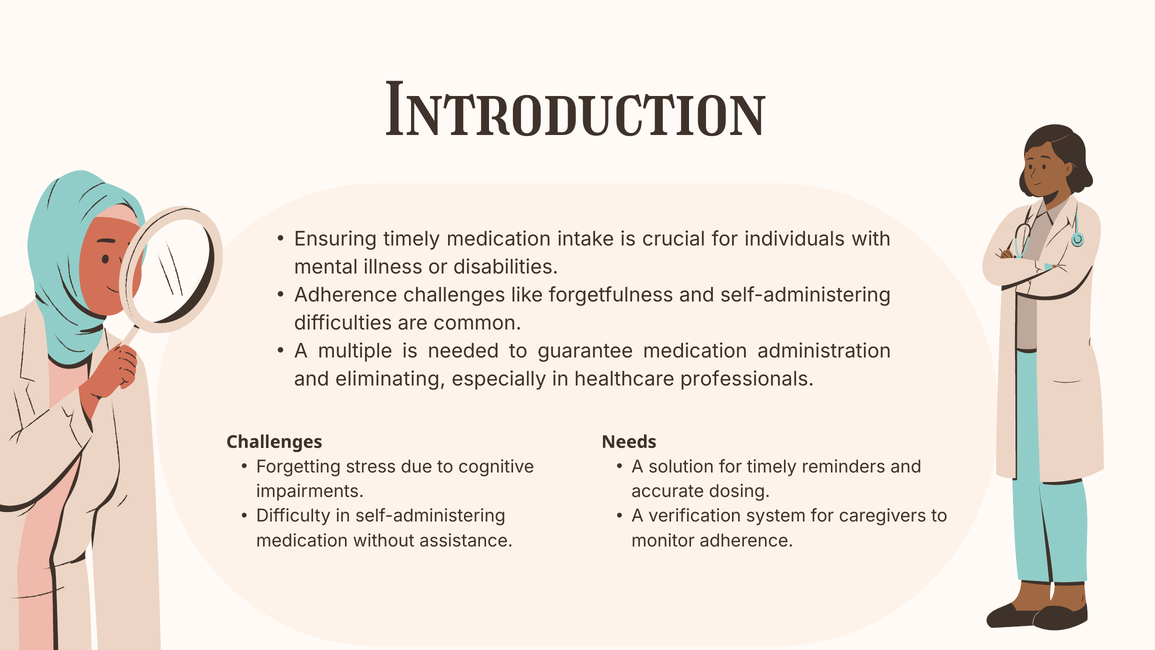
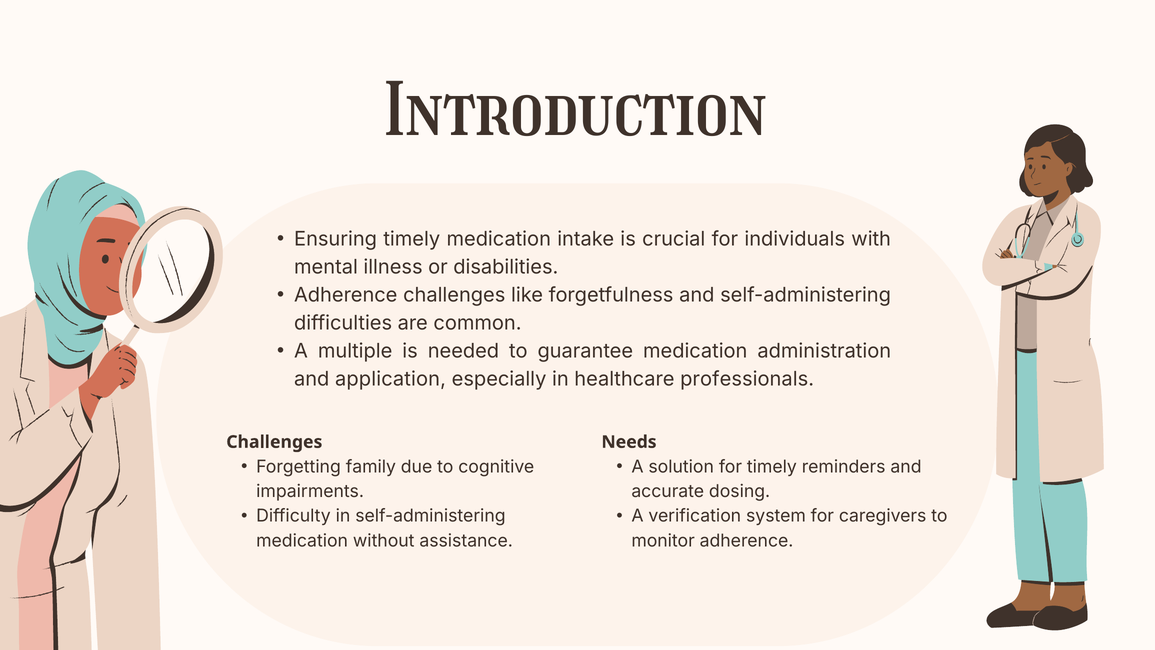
eliminating: eliminating -> application (391, 379)
stress: stress -> family (371, 467)
